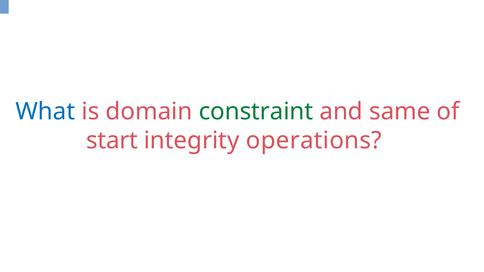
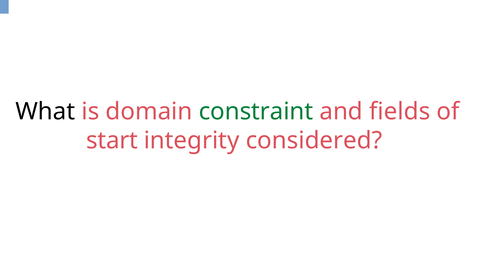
What colour: blue -> black (45, 112)
same: same -> fields (400, 112)
operations: operations -> considered (314, 141)
